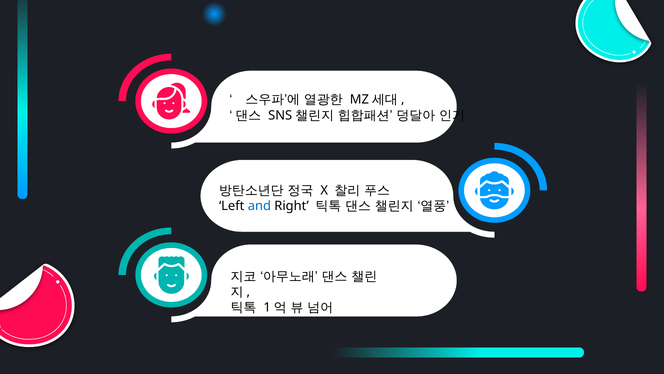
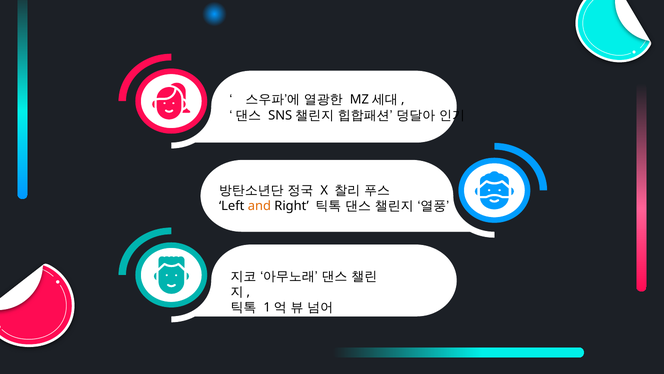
and colour: blue -> orange (259, 206)
